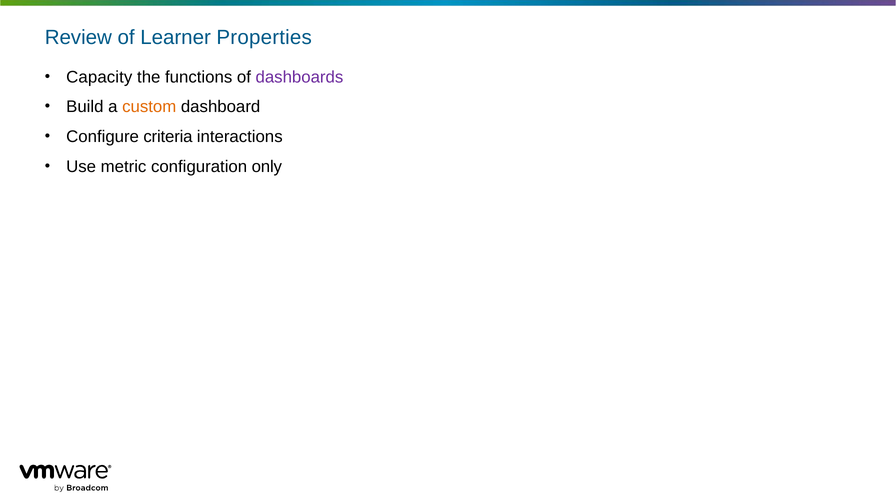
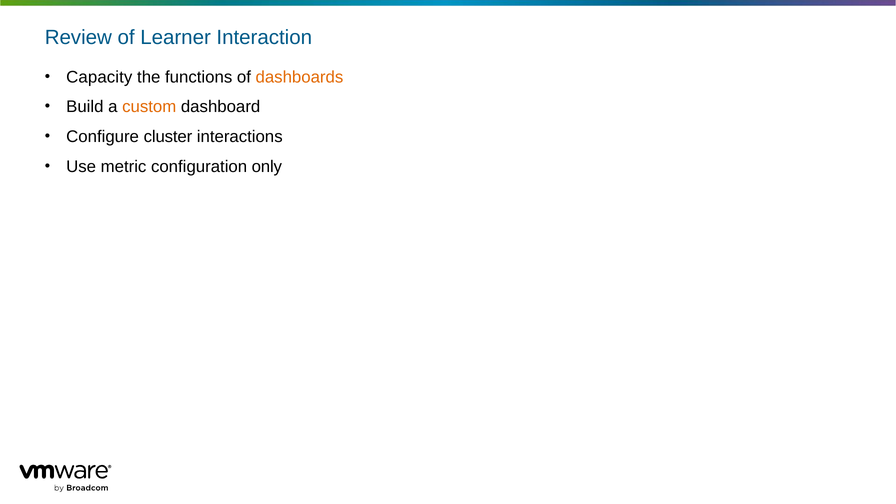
Properties: Properties -> Interaction (264, 38)
dashboards colour: purple -> orange (299, 77)
criteria: criteria -> cluster (168, 137)
